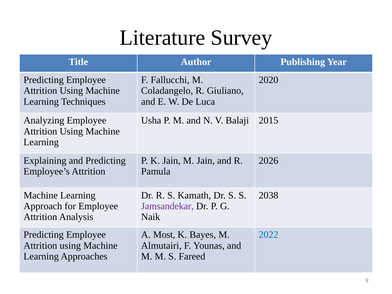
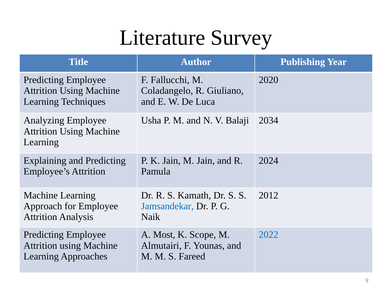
2015: 2015 -> 2034 (269, 121)
2026: 2026 -> 2024 (269, 161)
2038: 2038 -> 2012 (269, 195)
Jamsandekar colour: purple -> blue (167, 206)
Bayes: Bayes -> Scope (203, 235)
